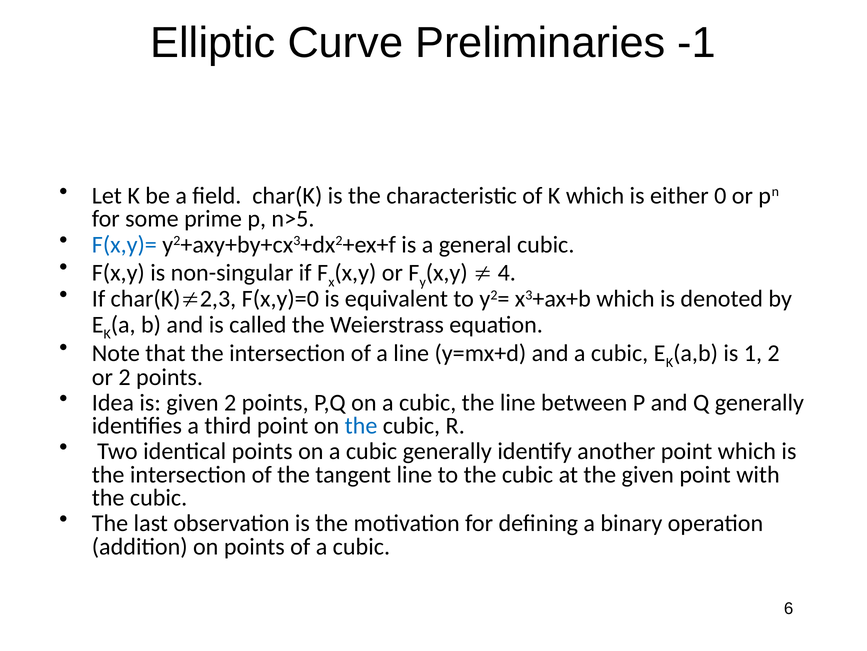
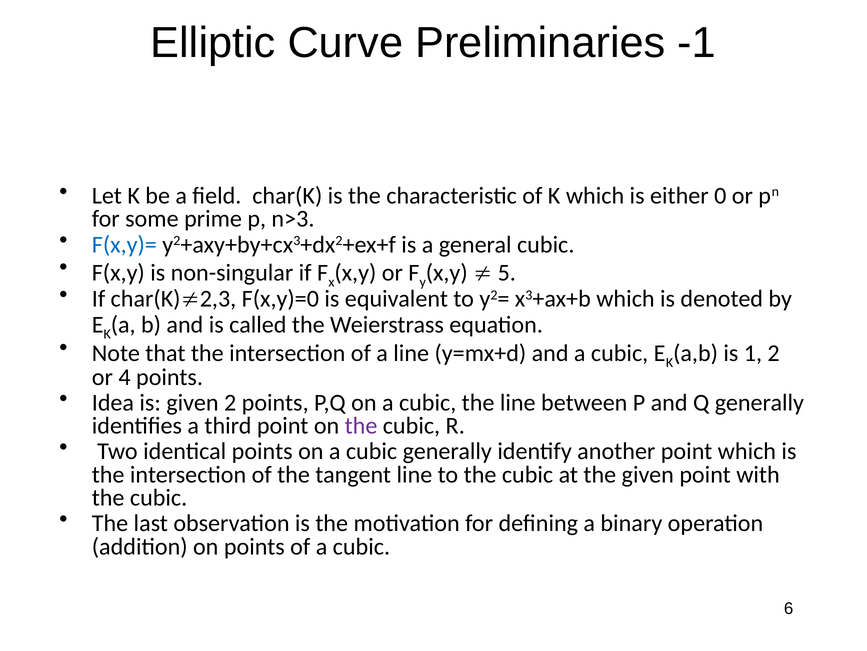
n>5: n>5 -> n>3 (293, 219)
4: 4 -> 5 (507, 272)
or 2: 2 -> 4 (125, 377)
the colour: blue -> purple (361, 425)
